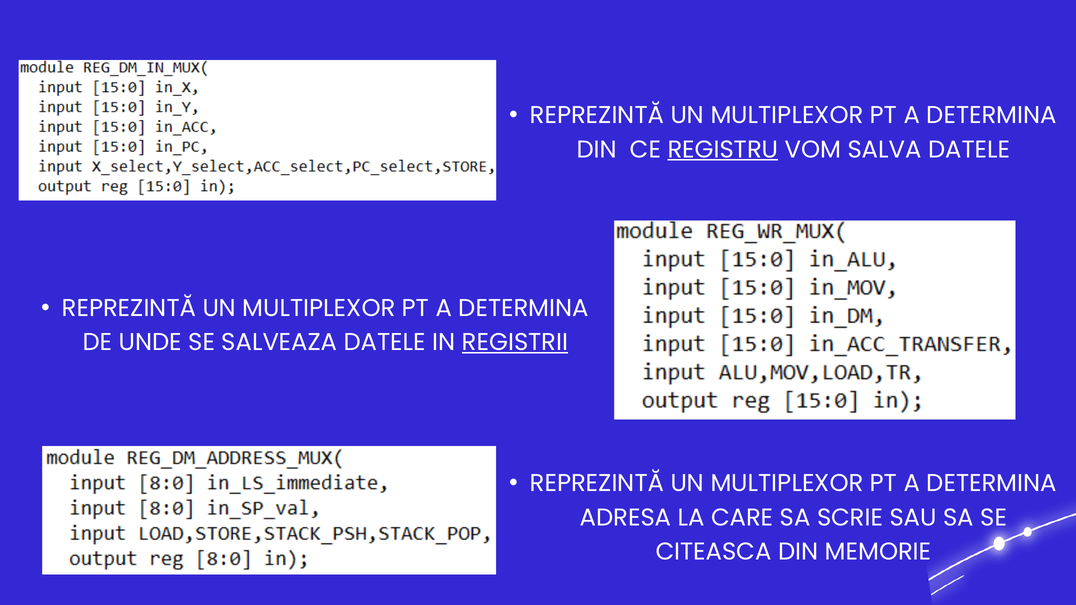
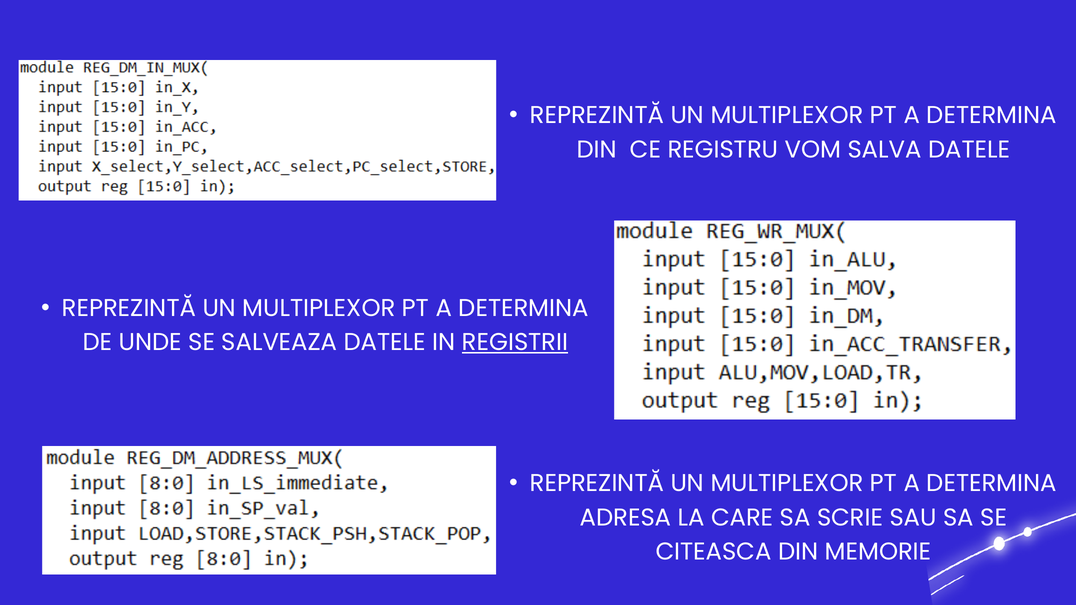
REGISTRU underline: present -> none (723, 150)
